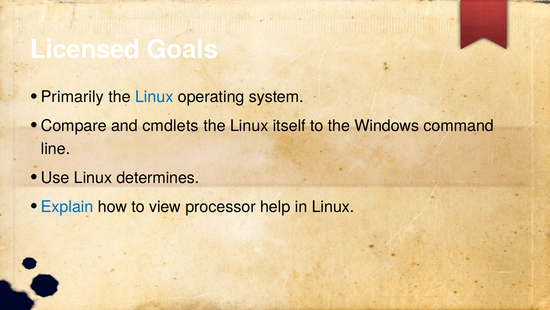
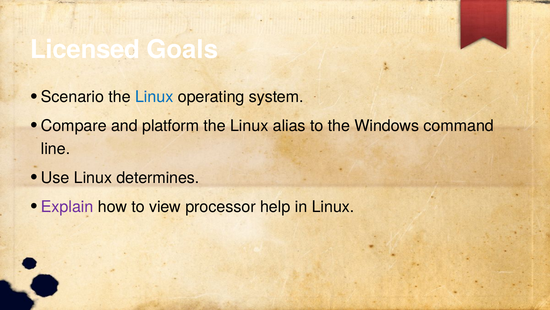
Primarily: Primarily -> Scenario (72, 97)
cmdlets: cmdlets -> platform (171, 126)
itself: itself -> alias (289, 126)
Explain colour: blue -> purple (67, 206)
